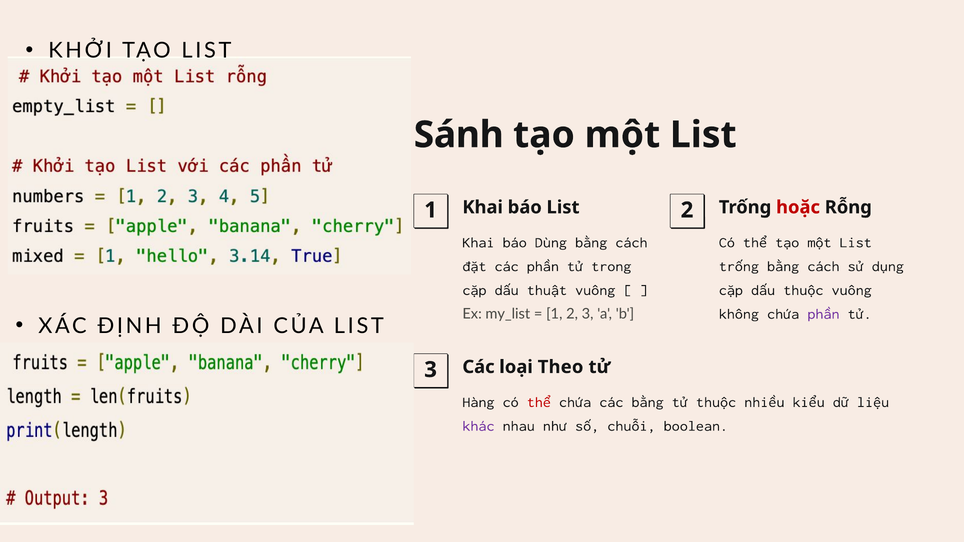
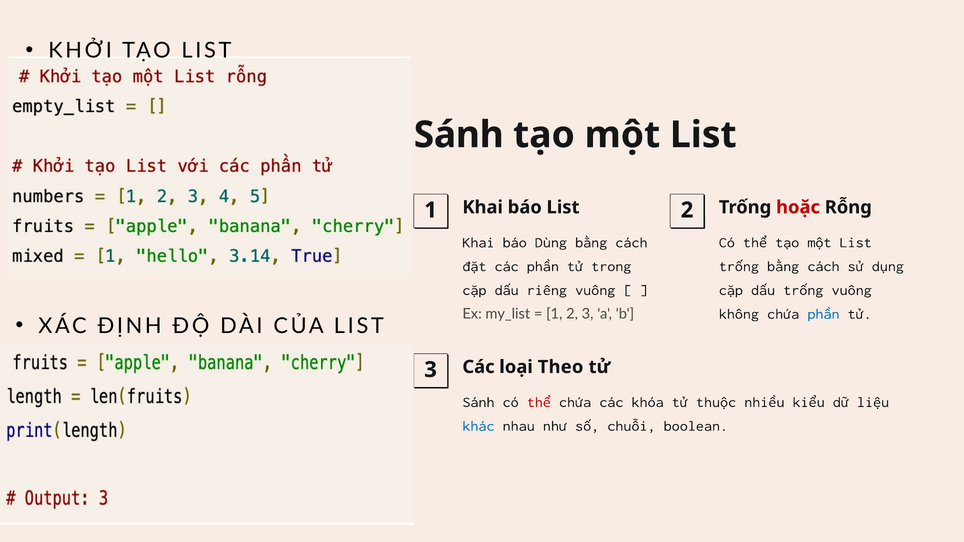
thuật: thuật -> riêng (547, 290)
dấu thuộc: thuộc -> trống (803, 290)
phần colour: purple -> blue (823, 314)
Hàng: Hàng -> Sánh (478, 402)
các bằng: bằng -> khóa (648, 402)
khác colour: purple -> blue (478, 426)
